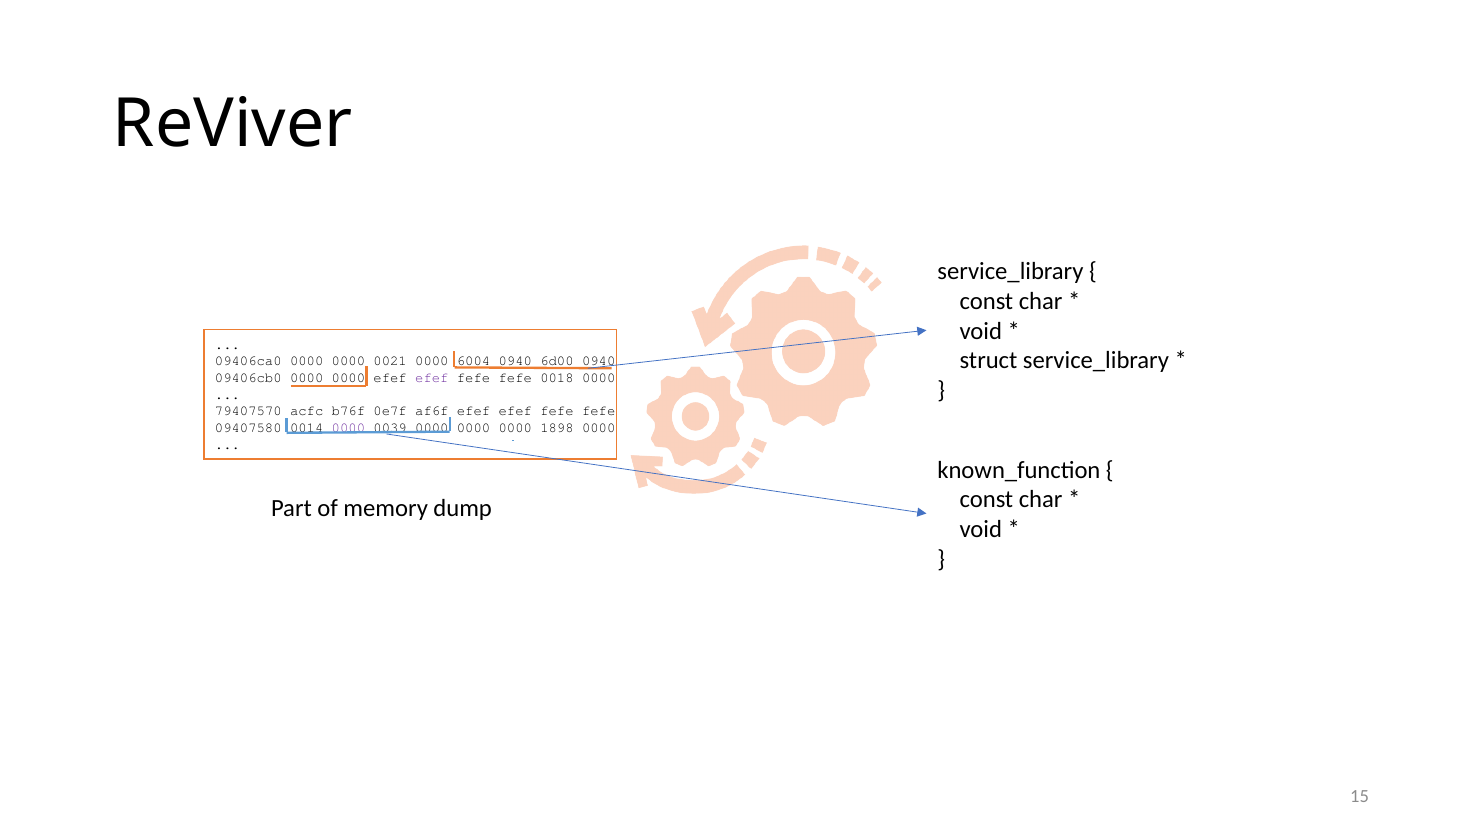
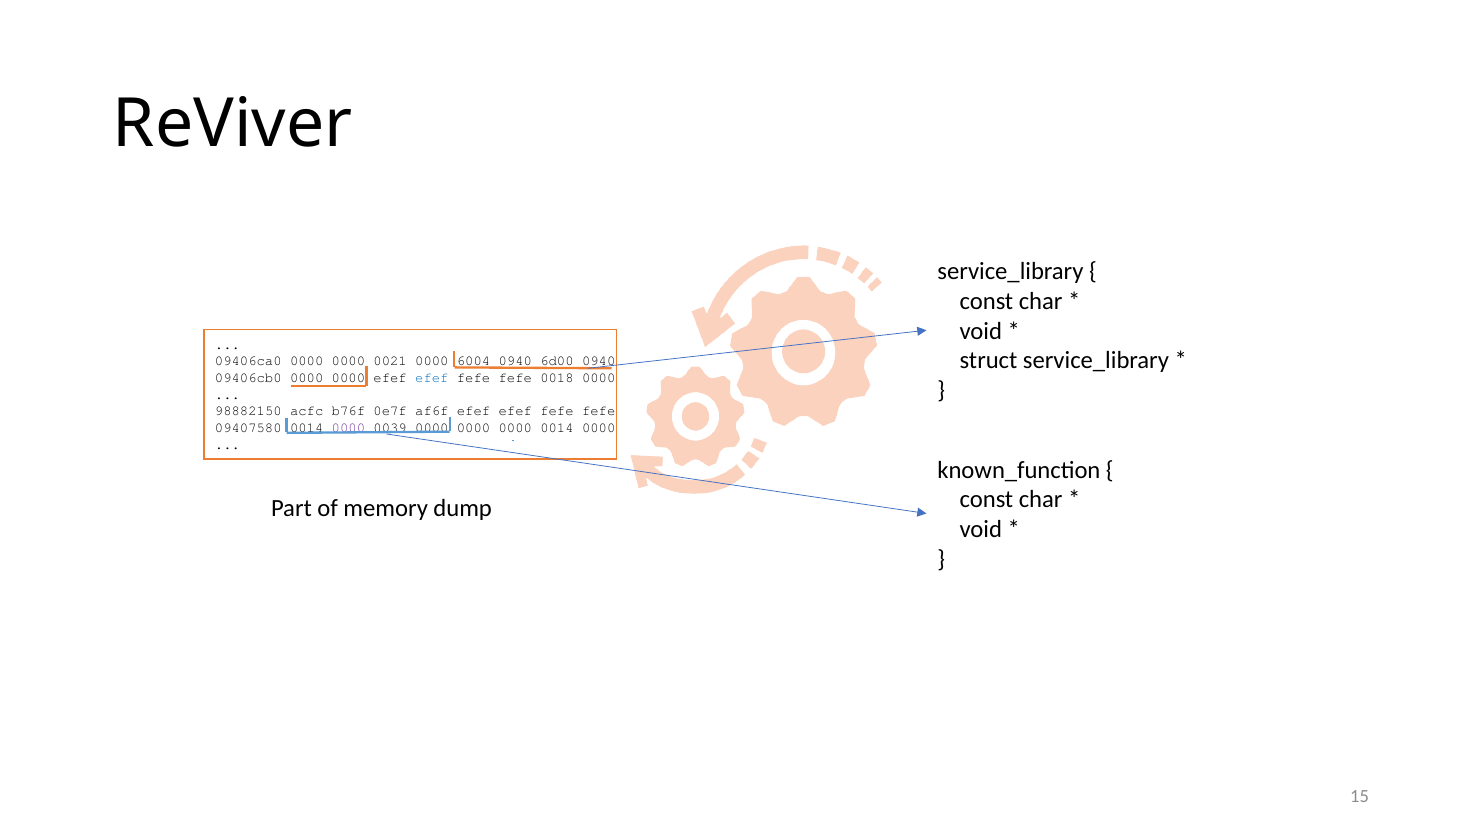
efef colour: purple -> blue (432, 378)
79407570: 79407570 -> 98882150 (248, 411)
0000 1898: 1898 -> 0014 (557, 428)
